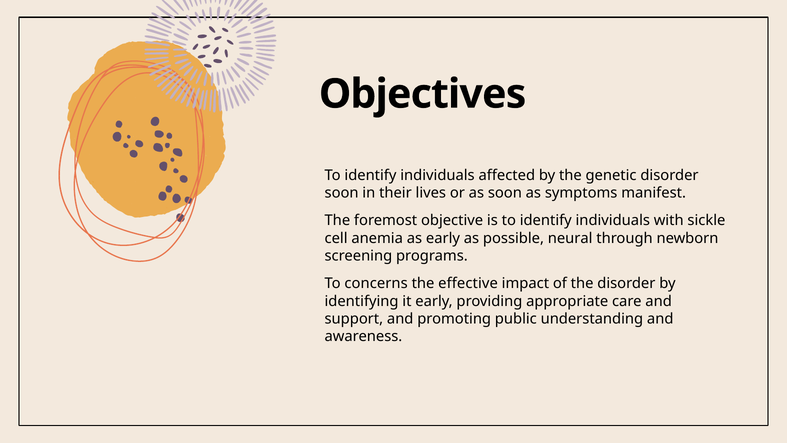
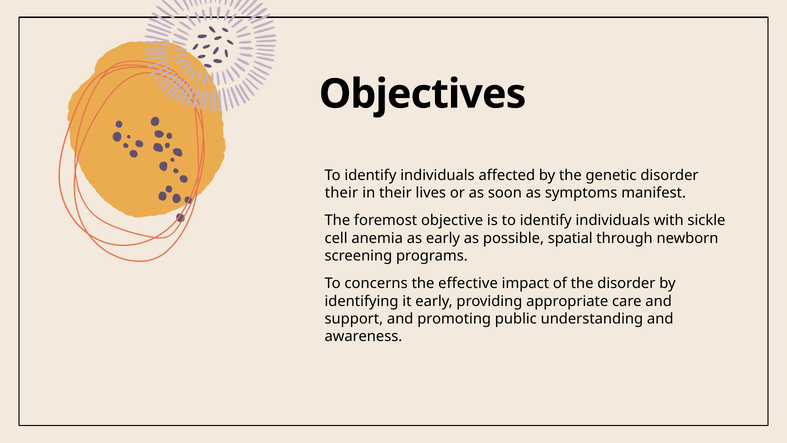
soon: soon -> their (341, 193)
neural: neural -> spatial (570, 238)
